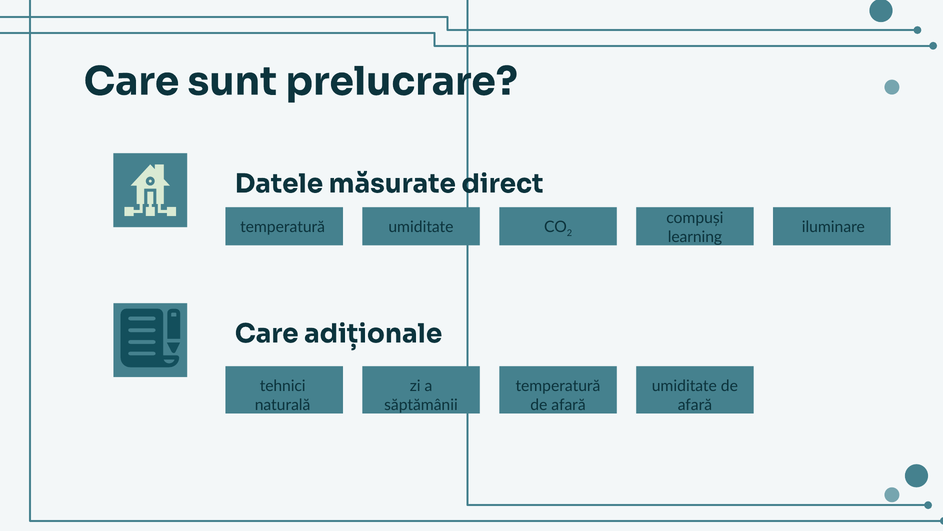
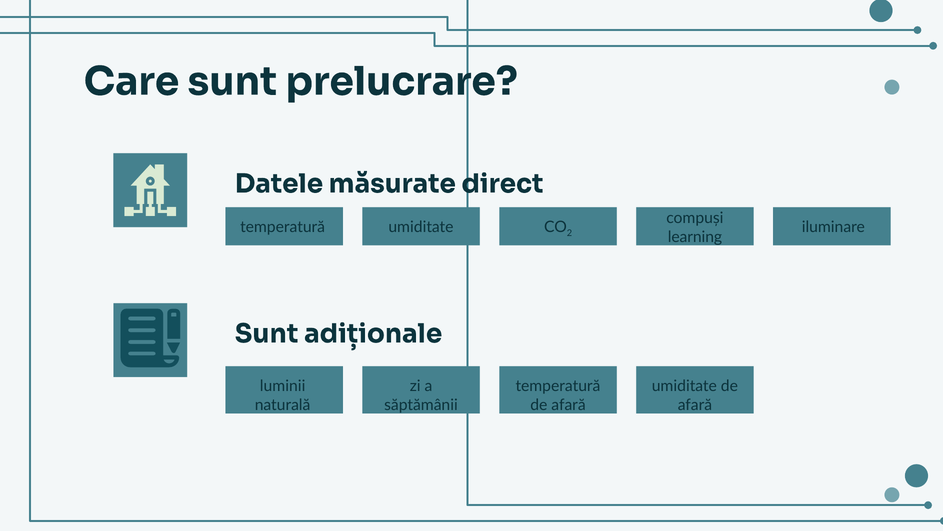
Care: Care -> Sunt (267, 333)
tehnici: tehnici -> luminii (283, 386)
